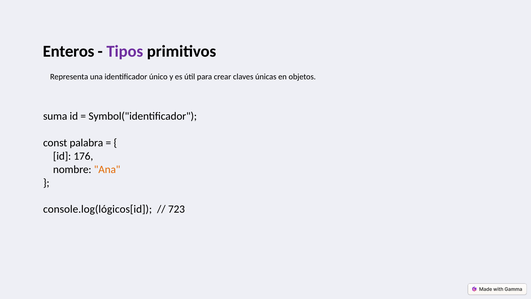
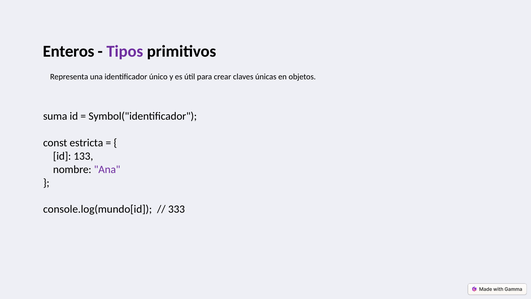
palabra: palabra -> estricta (86, 143)
176: 176 -> 133 (83, 156)
Ana colour: orange -> purple (107, 169)
console.log(lógicos[id: console.log(lógicos[id -> console.log(mundo[id (98, 209)
723: 723 -> 333 (177, 209)
